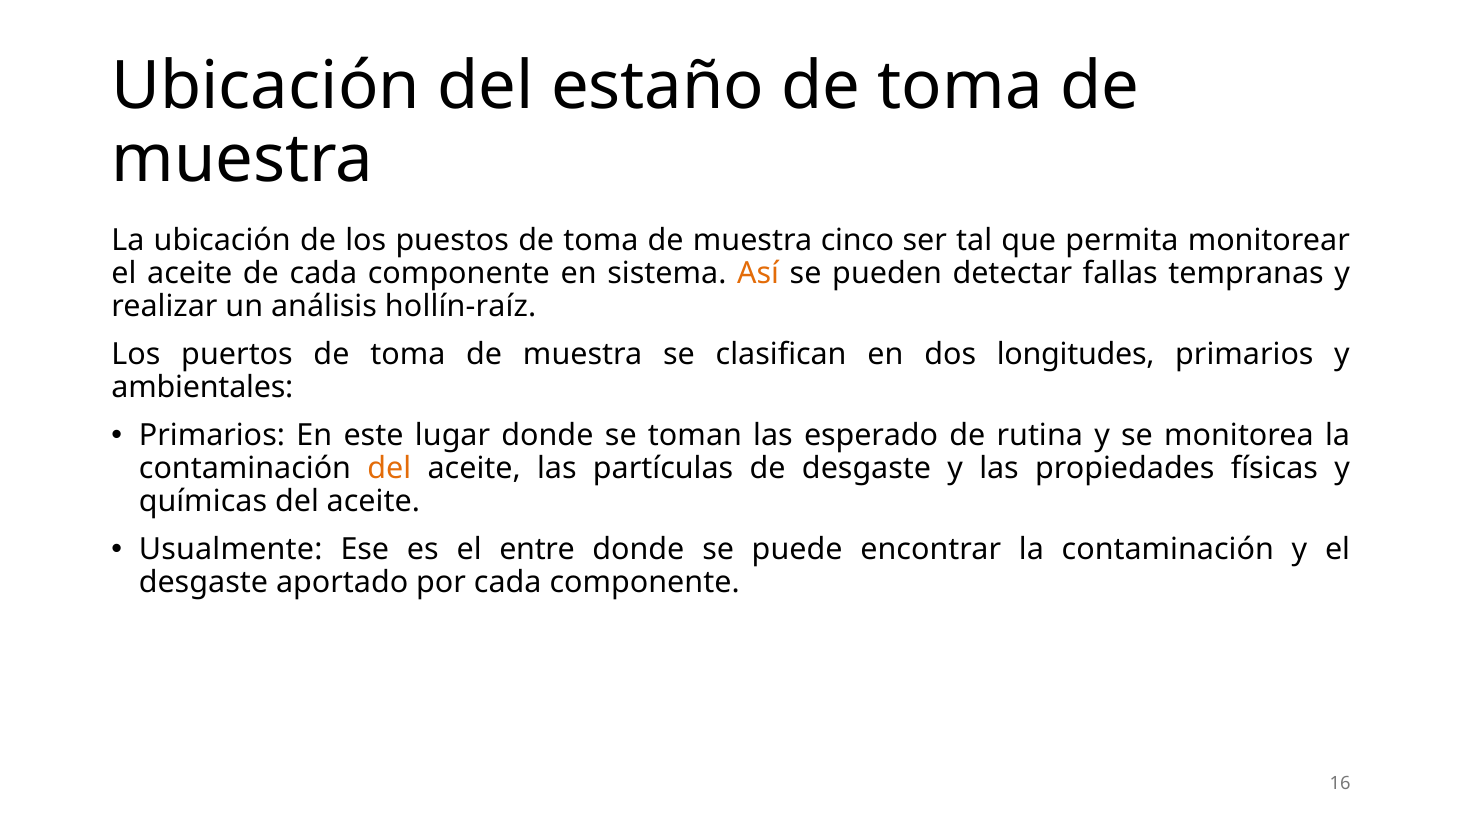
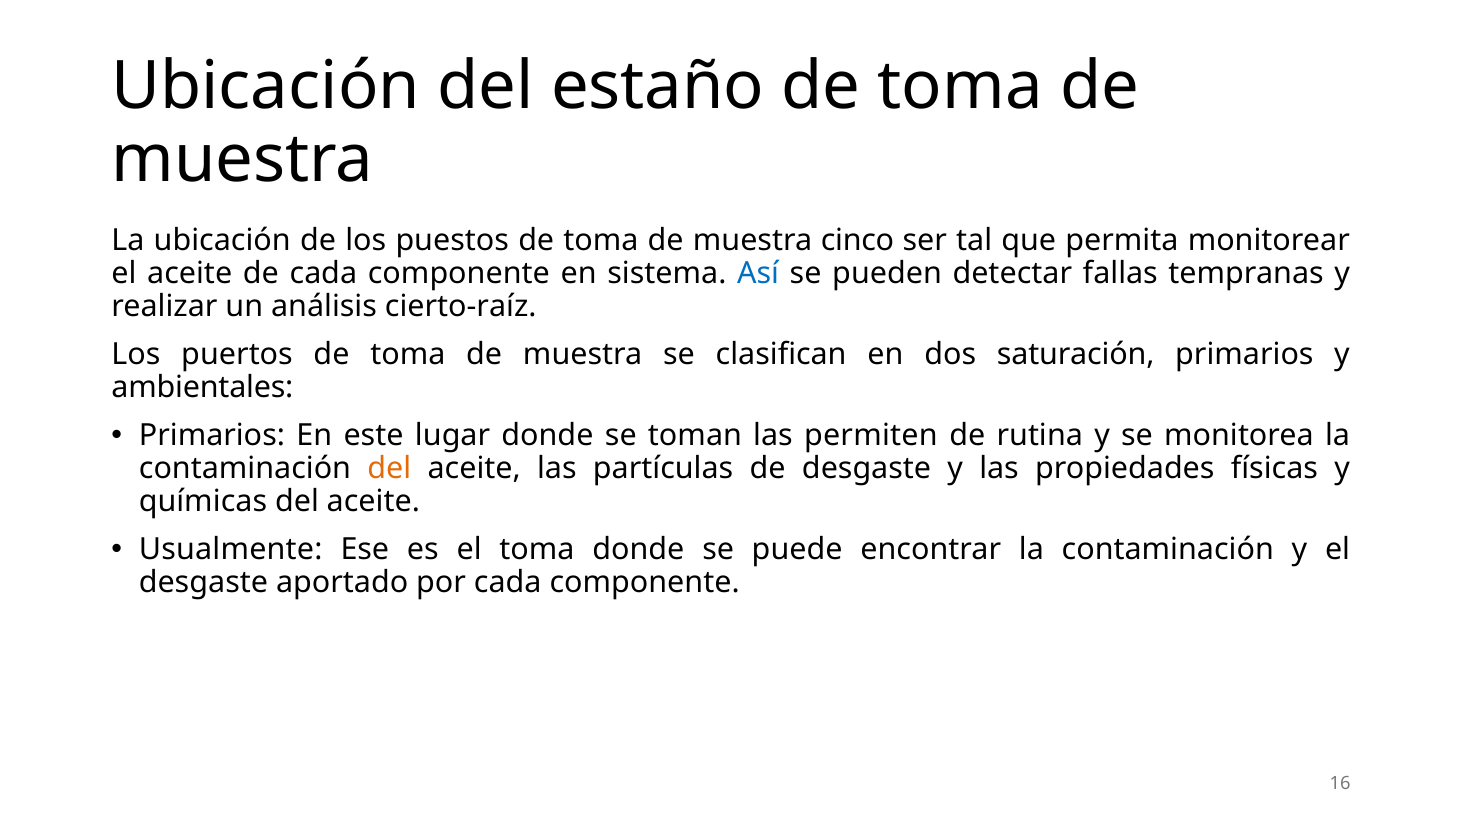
Así colour: orange -> blue (758, 274)
hollín-raíz: hollín-raíz -> cierto-raíz (461, 307)
longitudes: longitudes -> saturación (1076, 355)
esperado: esperado -> permiten (871, 436)
el entre: entre -> toma (537, 550)
